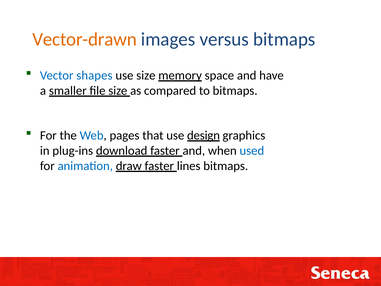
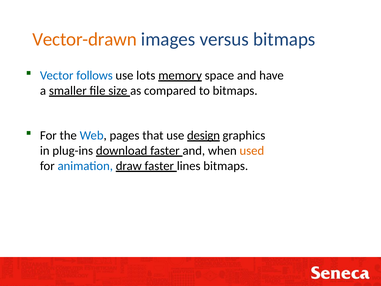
shapes: shapes -> follows (95, 75)
use size: size -> lots (146, 75)
used colour: blue -> orange (252, 151)
